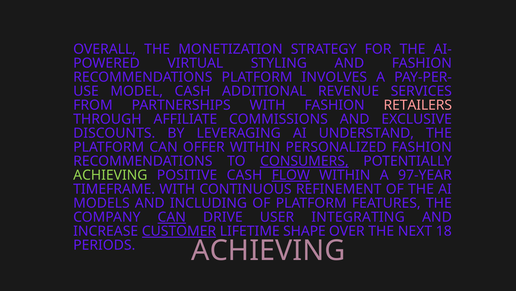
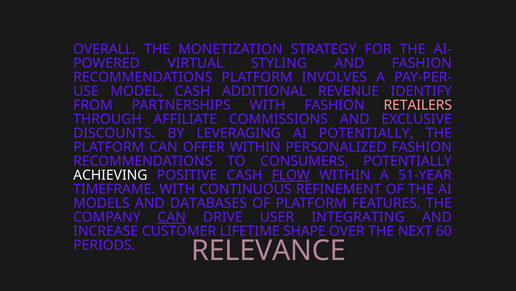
SERVICES: SERVICES -> IDENTIFY (421, 91)
AI UNDERSTAND: UNDERSTAND -> POTENTIALLY (366, 133)
CONSUMERS underline: present -> none (304, 161)
ACHIEVING colour: light green -> white (110, 175)
97-YEAR: 97-YEAR -> 51-YEAR (425, 175)
INCLUDING: INCLUDING -> DATABASES (208, 203)
CUSTOMER underline: present -> none (179, 231)
18: 18 -> 60 (444, 231)
PERIODS ACHIEVING: ACHIEVING -> RELEVANCE (268, 250)
